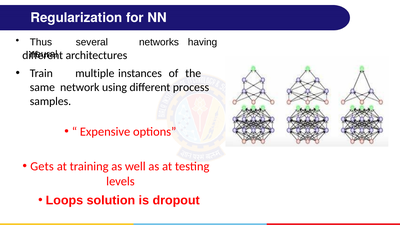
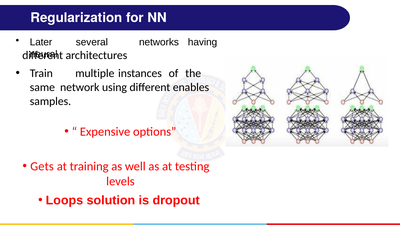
Thus: Thus -> Later (41, 42)
process: process -> enables (191, 87)
